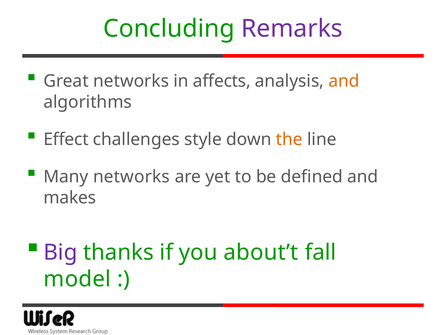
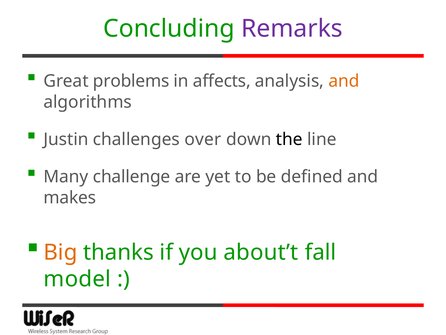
Great networks: networks -> problems (131, 81)
Effect: Effect -> Justin (66, 139)
style: style -> over (203, 139)
the colour: orange -> black (289, 139)
Many networks: networks -> challenge (132, 177)
Big colour: purple -> orange (60, 252)
